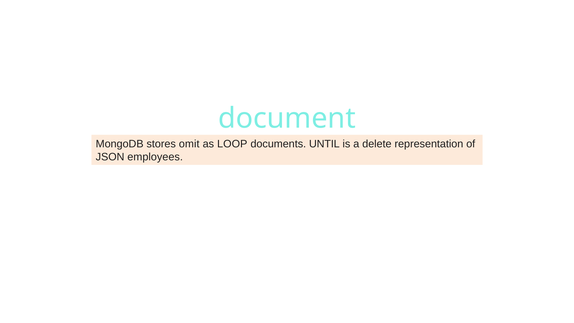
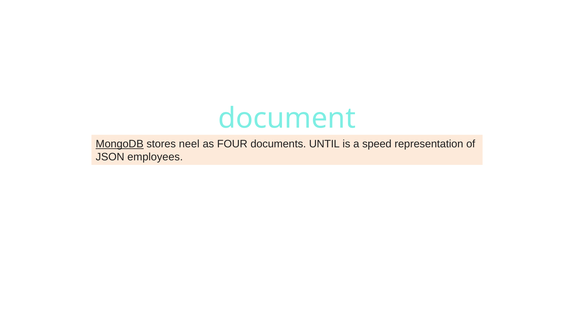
MongoDB underline: none -> present (120, 144)
omit: omit -> neel (189, 144)
LOOP: LOOP -> FOUR (232, 144)
delete: delete -> speed (377, 144)
